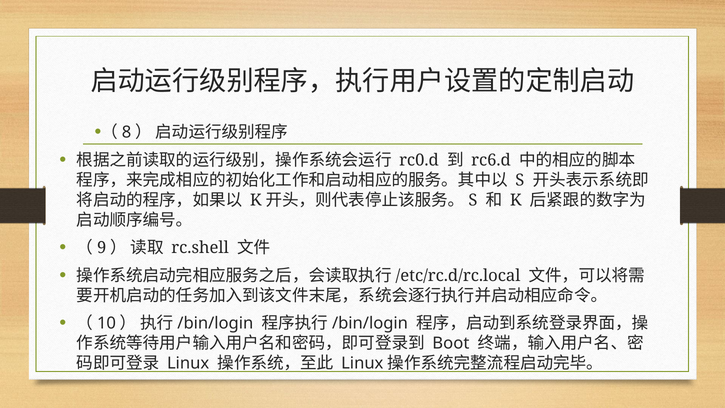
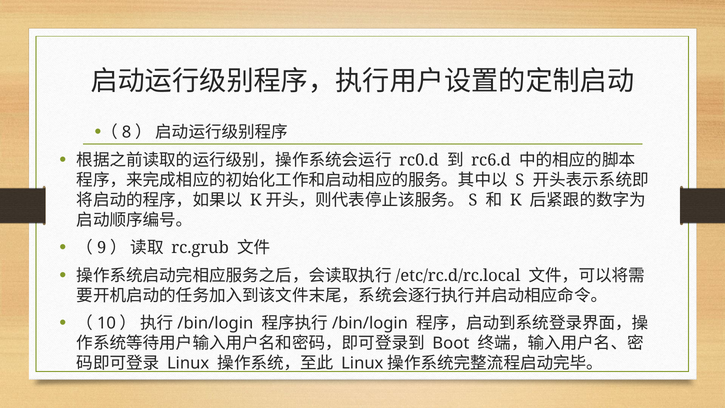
rc.shell: rc.shell -> rc.grub (200, 248)
